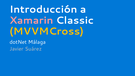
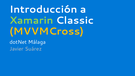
Xamarin colour: pink -> light green (31, 20)
